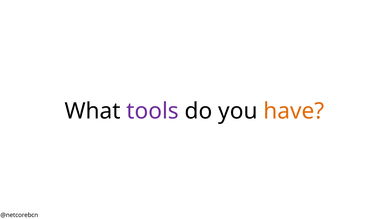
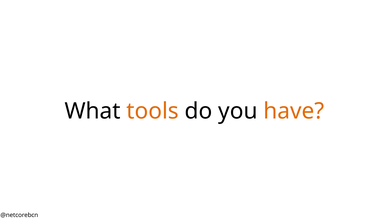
tools colour: purple -> orange (153, 111)
